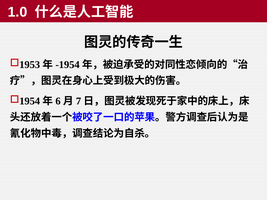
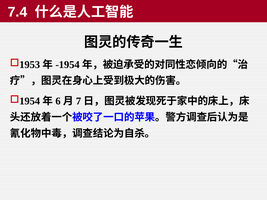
1.0: 1.0 -> 7.4 (18, 12)
